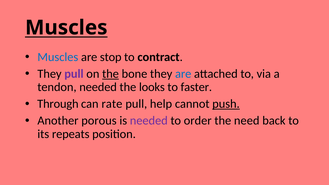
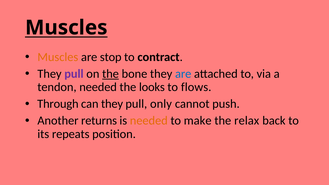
Muscles colour: blue -> orange (58, 57)
faster: faster -> flows (196, 87)
can rate: rate -> they (112, 104)
help: help -> only (161, 104)
push underline: present -> none (226, 104)
porous: porous -> returns (99, 121)
needed colour: purple -> orange (149, 121)
order: order -> make (198, 121)
need: need -> relax (247, 121)
